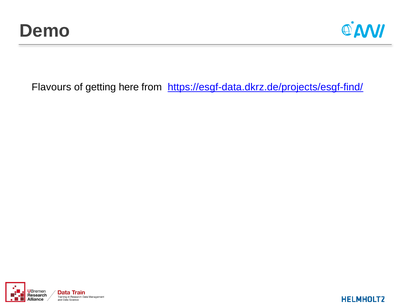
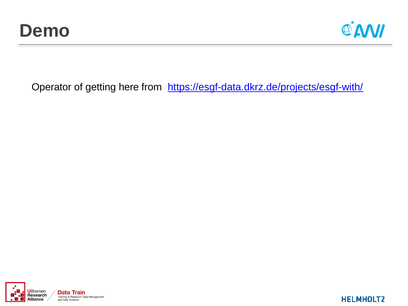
Flavours: Flavours -> Operator (52, 87)
https://esgf-data.dkrz.de/projects/esgf-find/: https://esgf-data.dkrz.de/projects/esgf-find/ -> https://esgf-data.dkrz.de/projects/esgf-with/ (265, 87)
